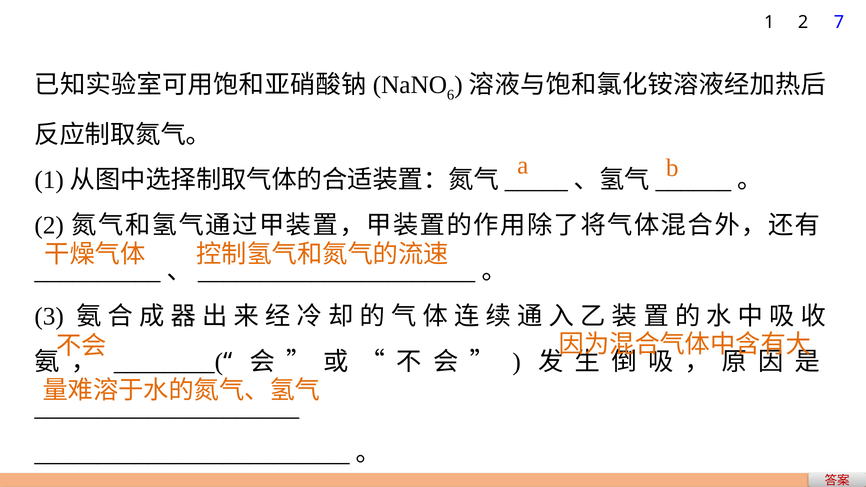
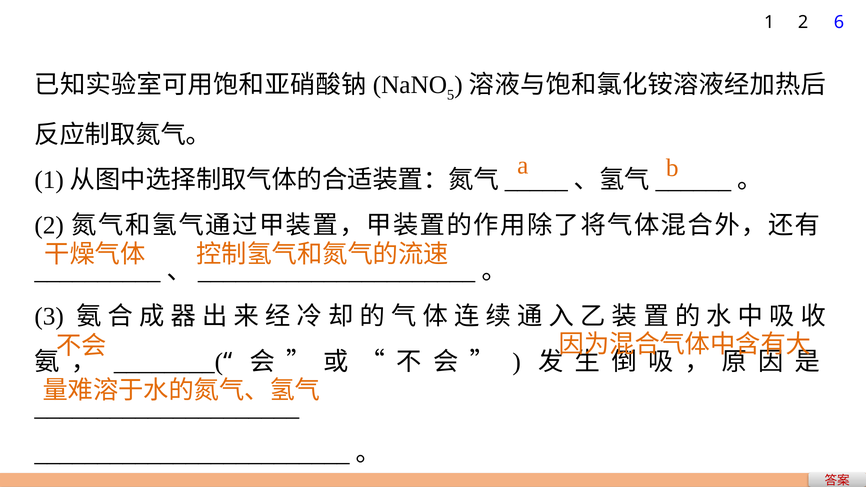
7: 7 -> 6 (839, 22)
6: 6 -> 5 (451, 95)
